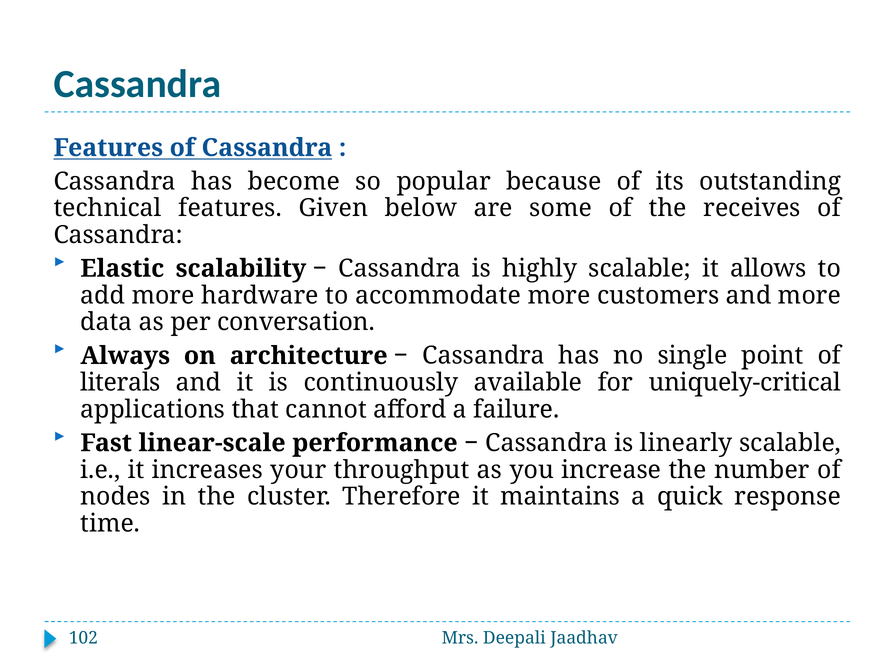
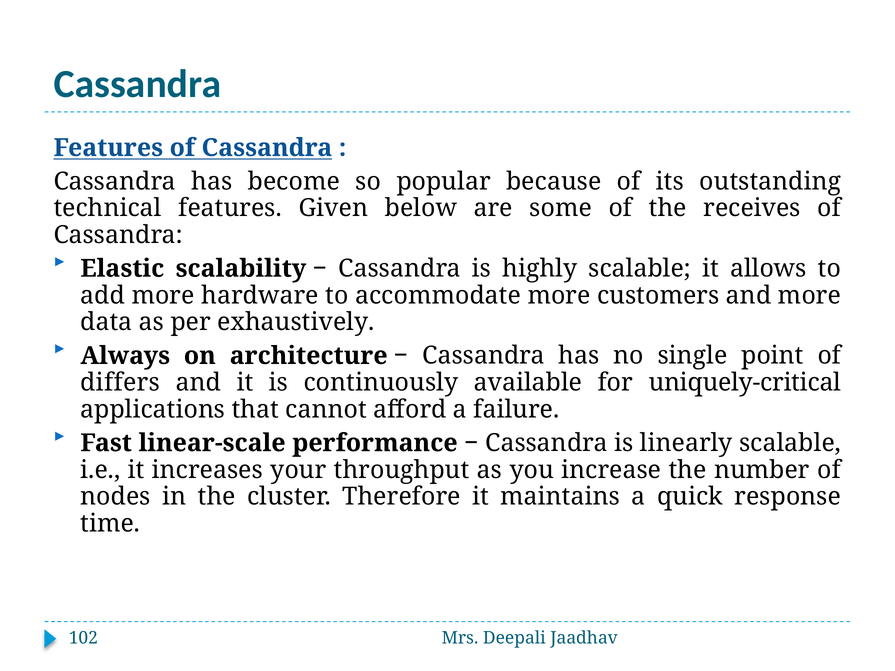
conversation: conversation -> exhaustively (296, 322)
literals: literals -> differs (120, 383)
